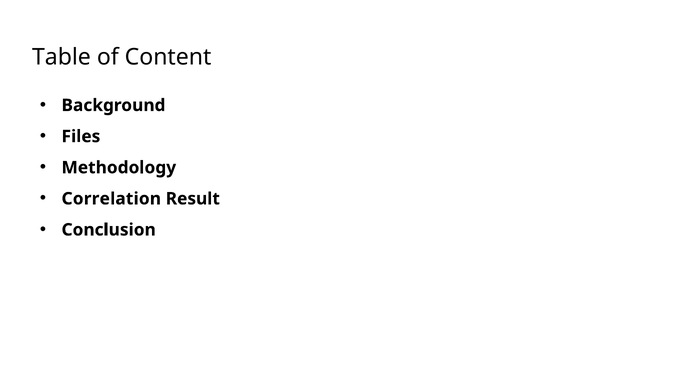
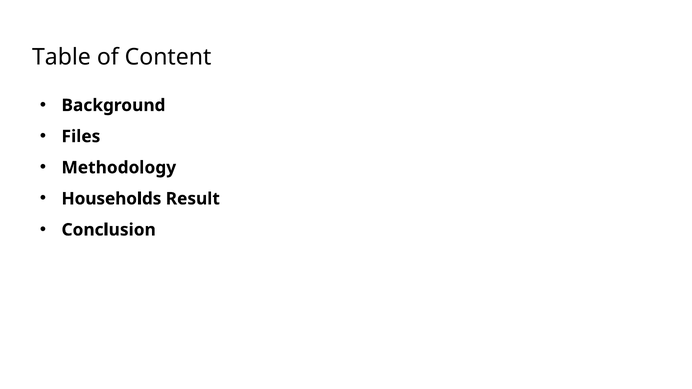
Correlation: Correlation -> Households (111, 199)
